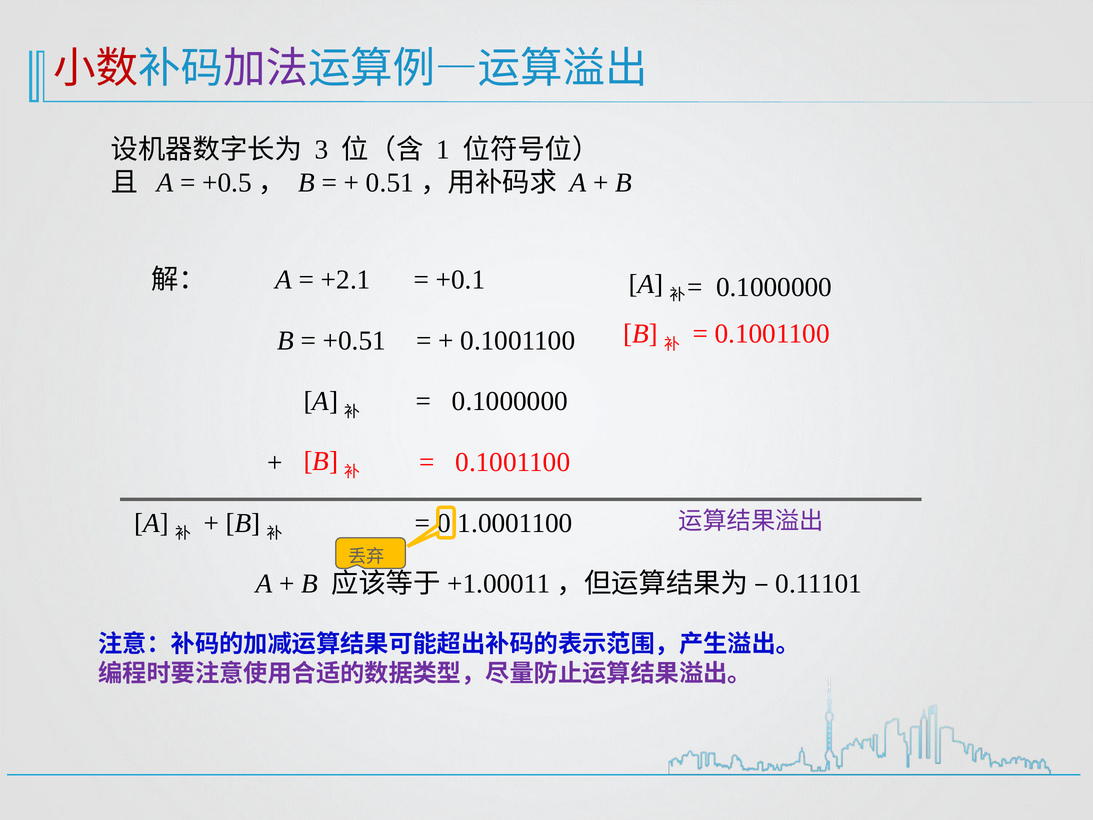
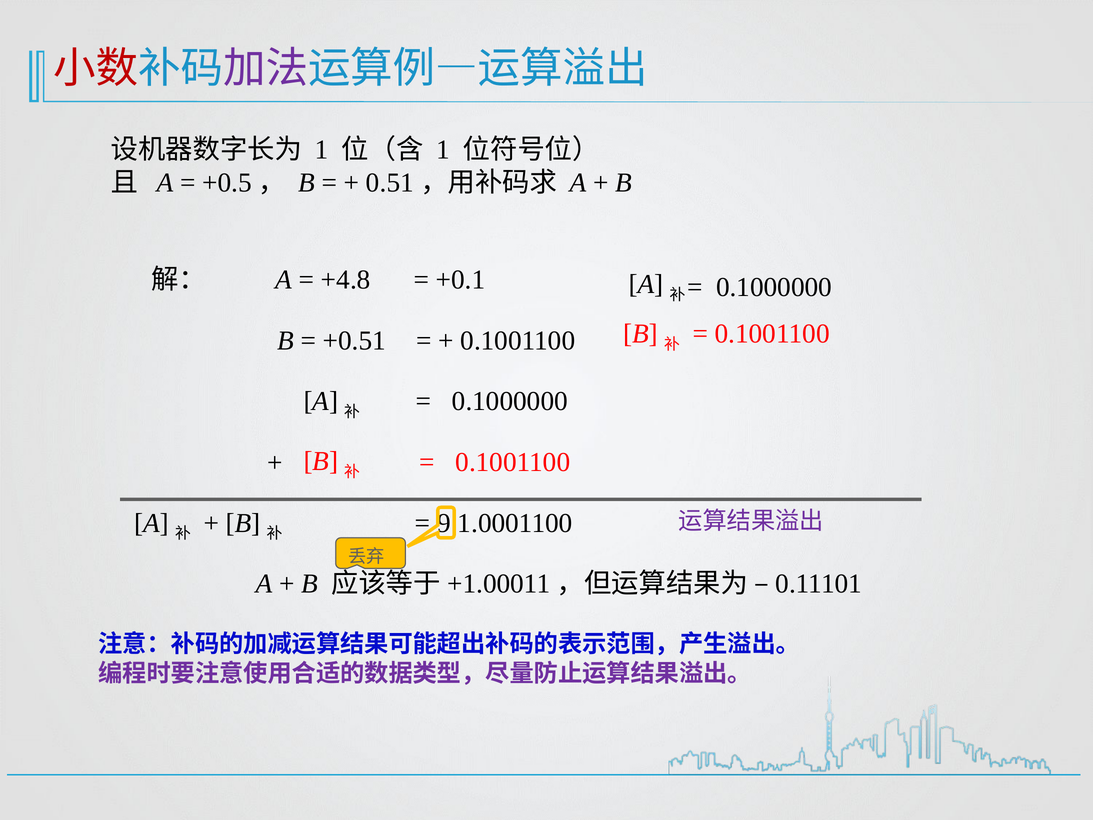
3: 3 -> 1 (321, 150)
+2.1: +2.1 -> +4.8 (346, 280)
0: 0 -> 9 (444, 523)
